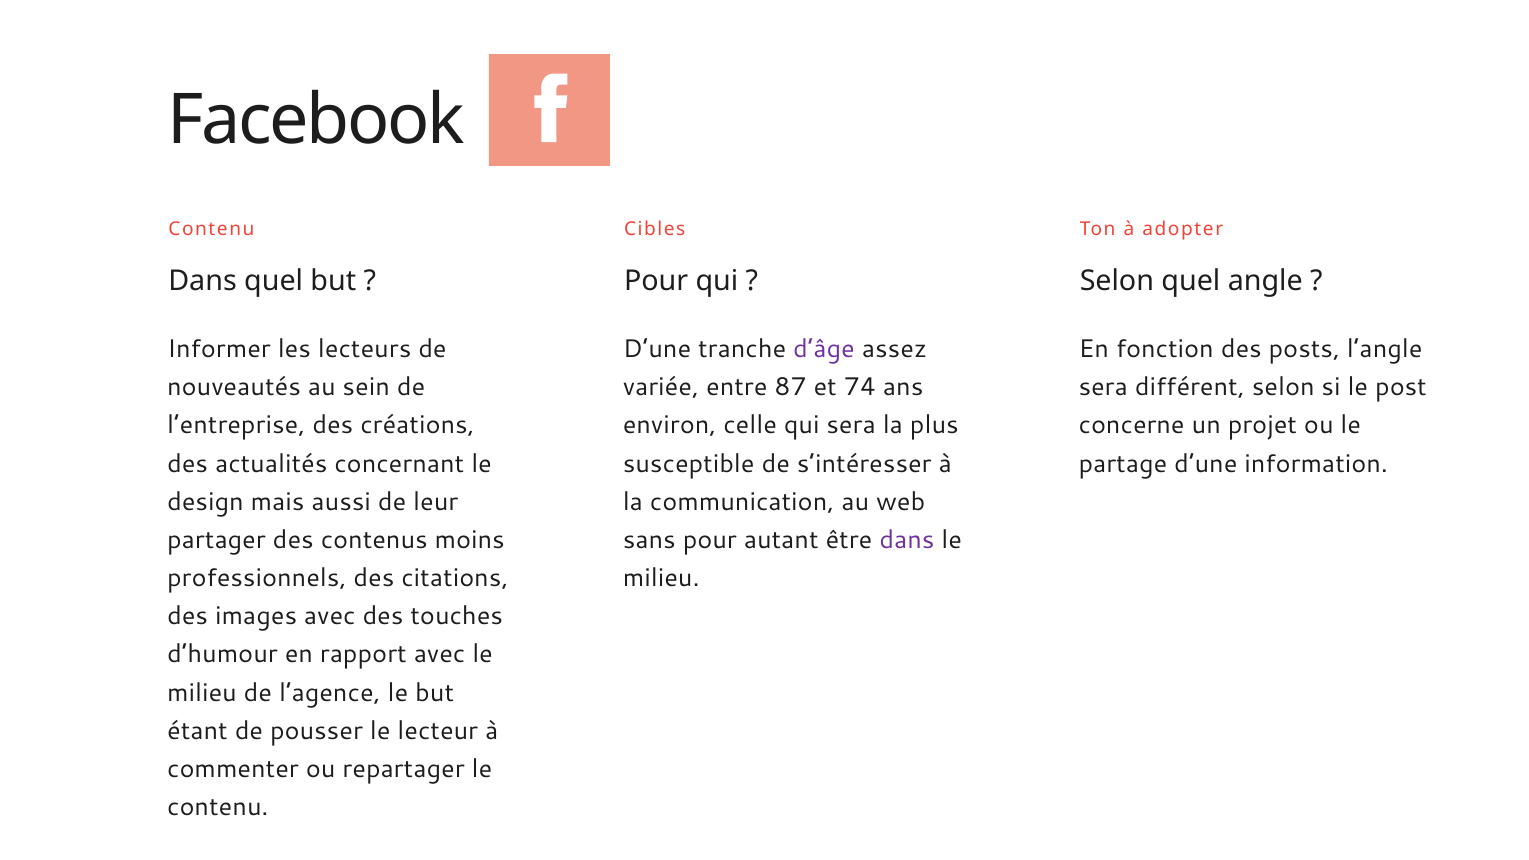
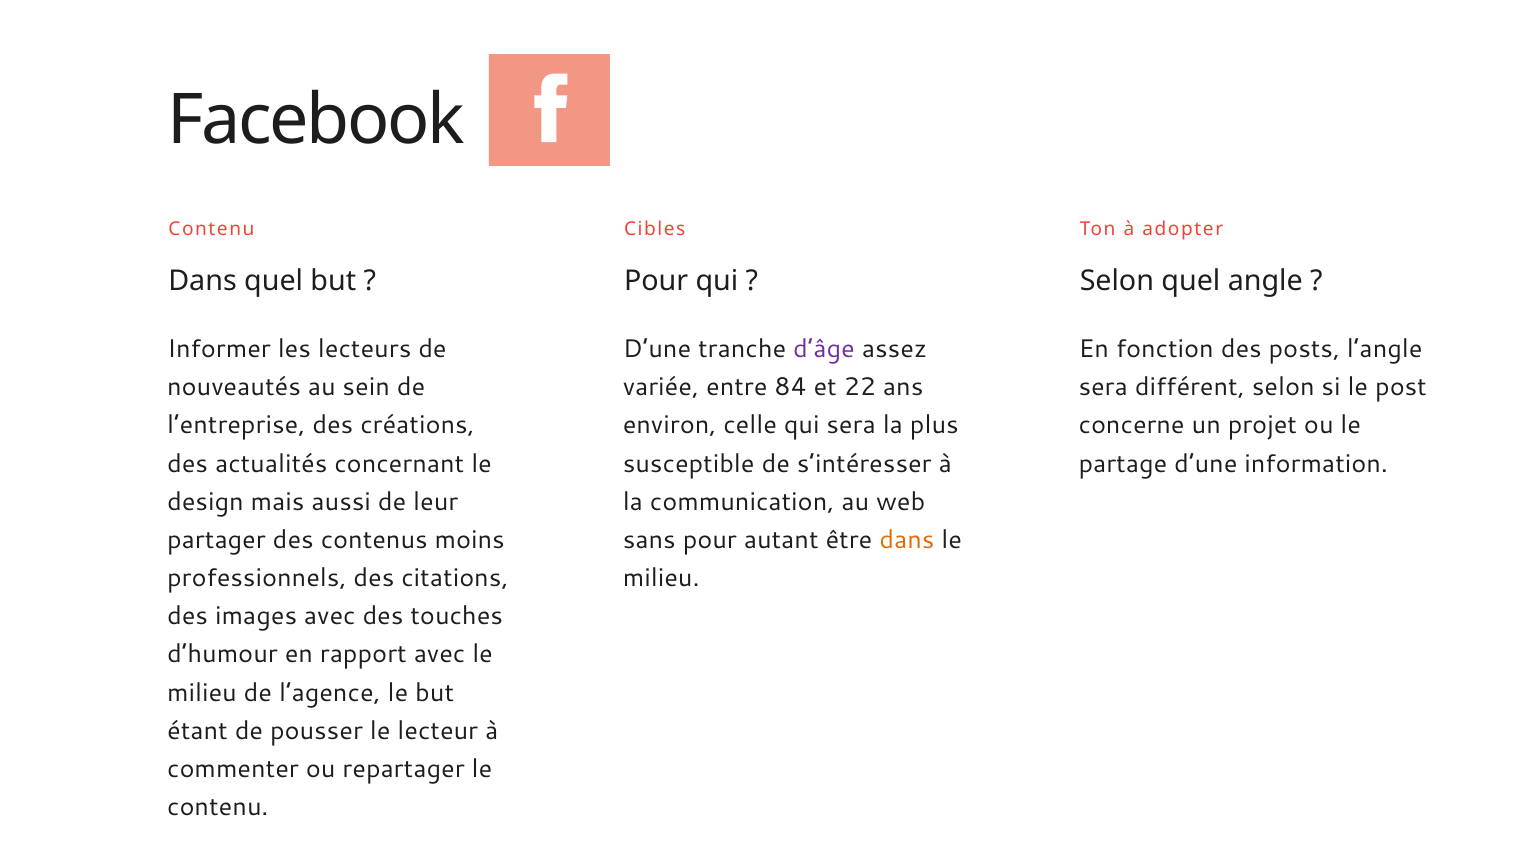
87: 87 -> 84 (791, 387)
74: 74 -> 22 (860, 387)
dans colour: purple -> orange (907, 540)
